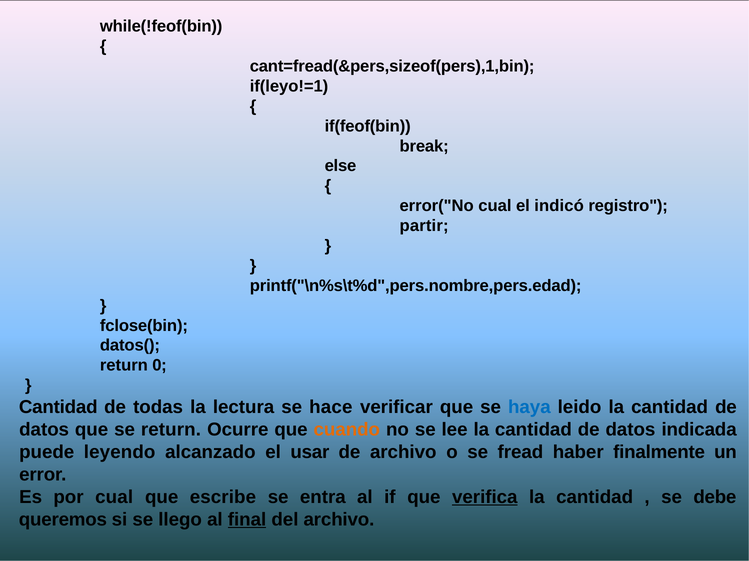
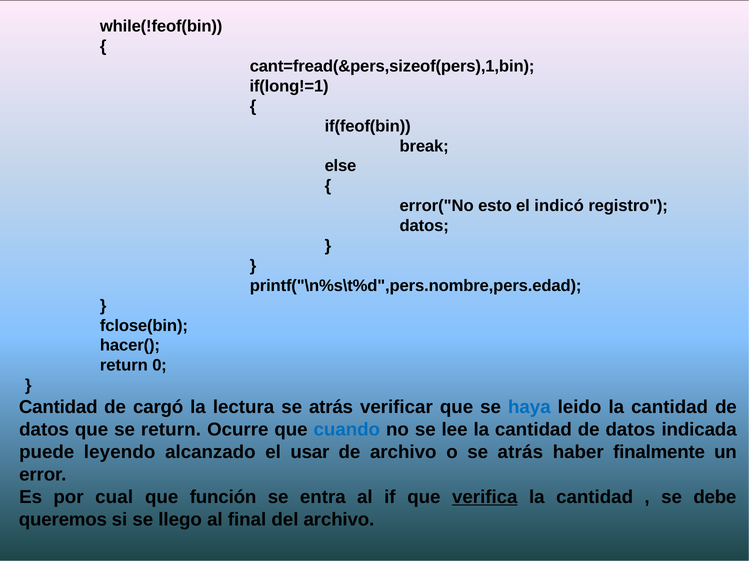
if(leyo!=1: if(leyo!=1 -> if(long!=1 (289, 86)
error("No cual: cual -> esto (495, 206)
partir: partir -> datos (424, 226)
datos(: datos( -> hacer( (130, 346)
todas: todas -> cargó (158, 408)
lectura se hace: hace -> atrás (331, 408)
cuando colour: orange -> blue (347, 430)
o se fread: fread -> atrás (520, 453)
escribe: escribe -> función (223, 498)
final underline: present -> none (247, 520)
